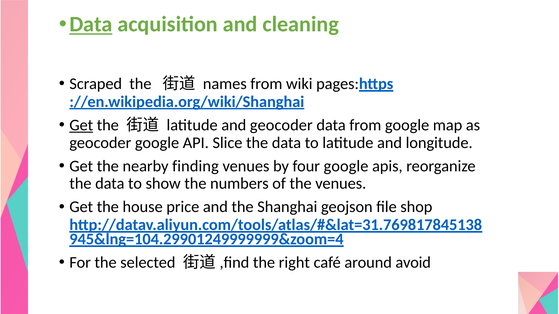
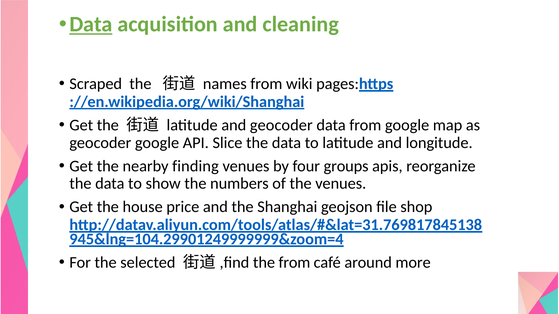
Get underline: present -> none (81, 125)
four google: google -> groups (346, 166)
the right: right -> from (294, 263)
avoid: avoid -> more (413, 263)
